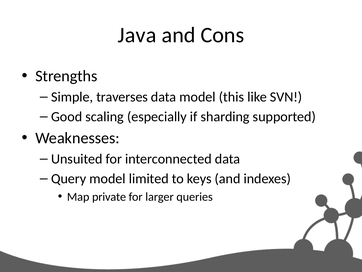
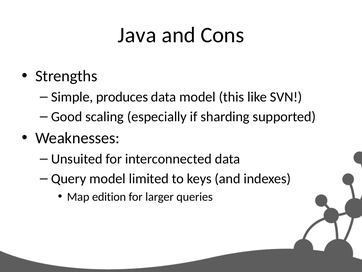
traverses: traverses -> produces (122, 97)
private: private -> edition (109, 196)
